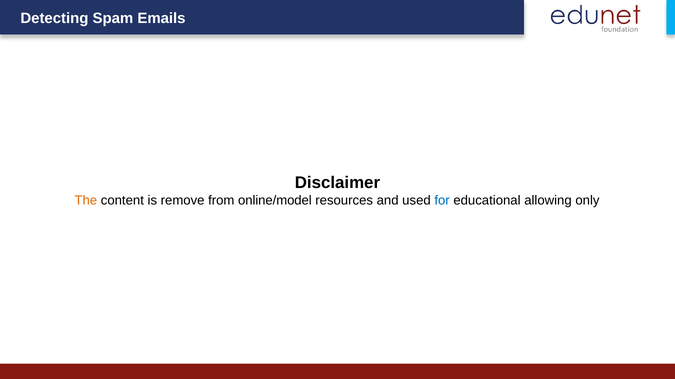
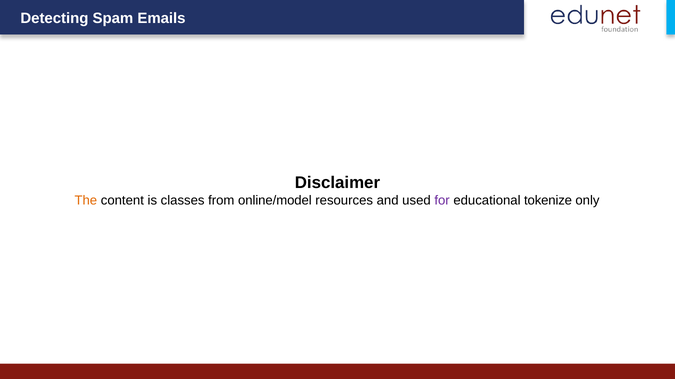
remove: remove -> classes (183, 201)
for colour: blue -> purple (442, 201)
allowing: allowing -> tokenize (548, 201)
